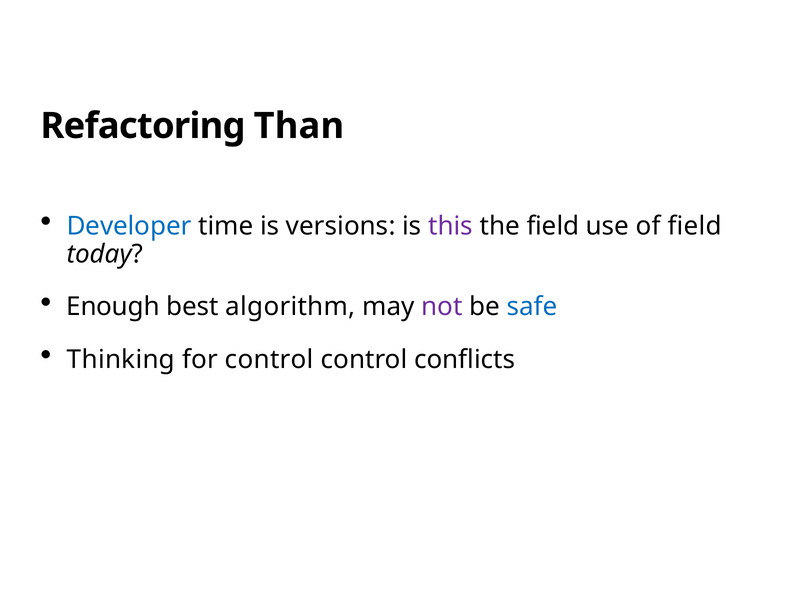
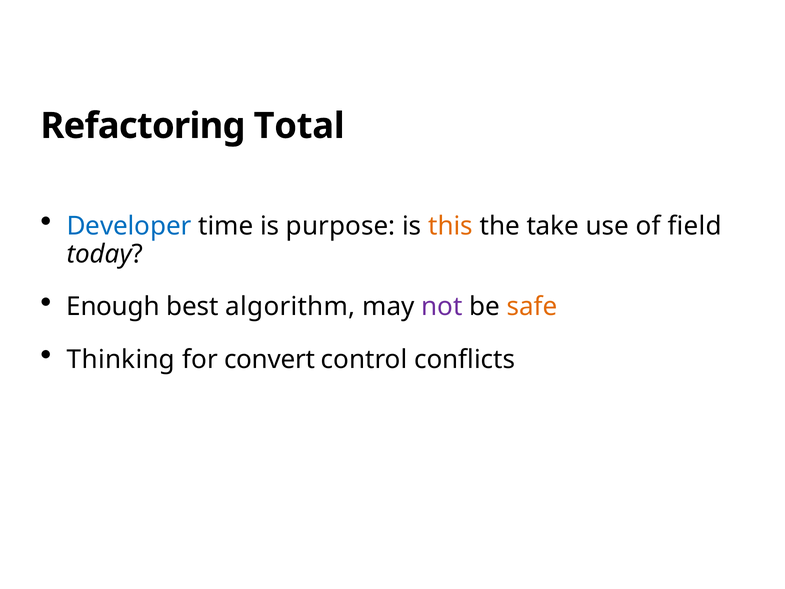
Than: Than -> Total (299, 126)
versions: versions -> purpose (341, 226)
this colour: purple -> orange (451, 226)
the field: field -> take (553, 226)
safe colour: blue -> orange (532, 307)
for control: control -> convert (269, 359)
